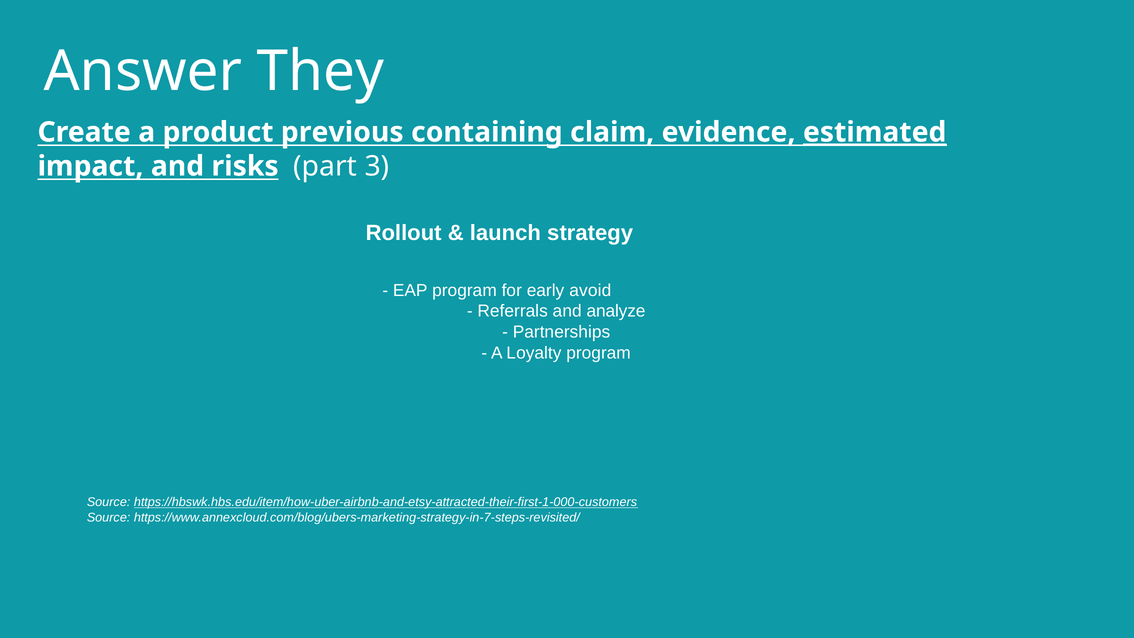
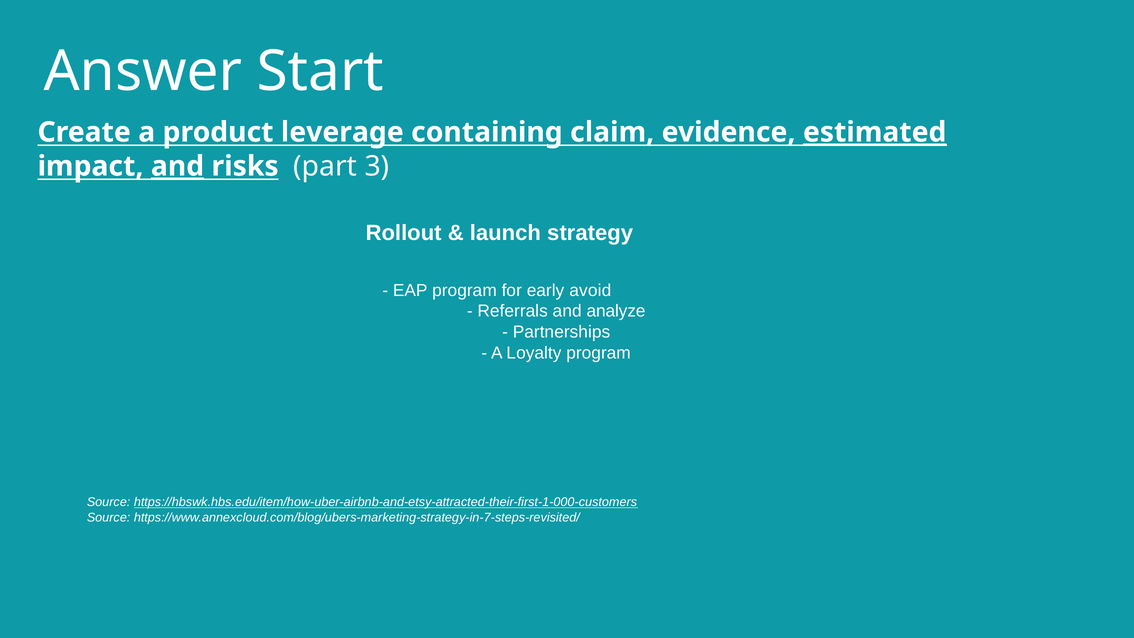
They: They -> Start (320, 71)
previous: previous -> leverage (342, 132)
and underline: none -> present (178, 166)
